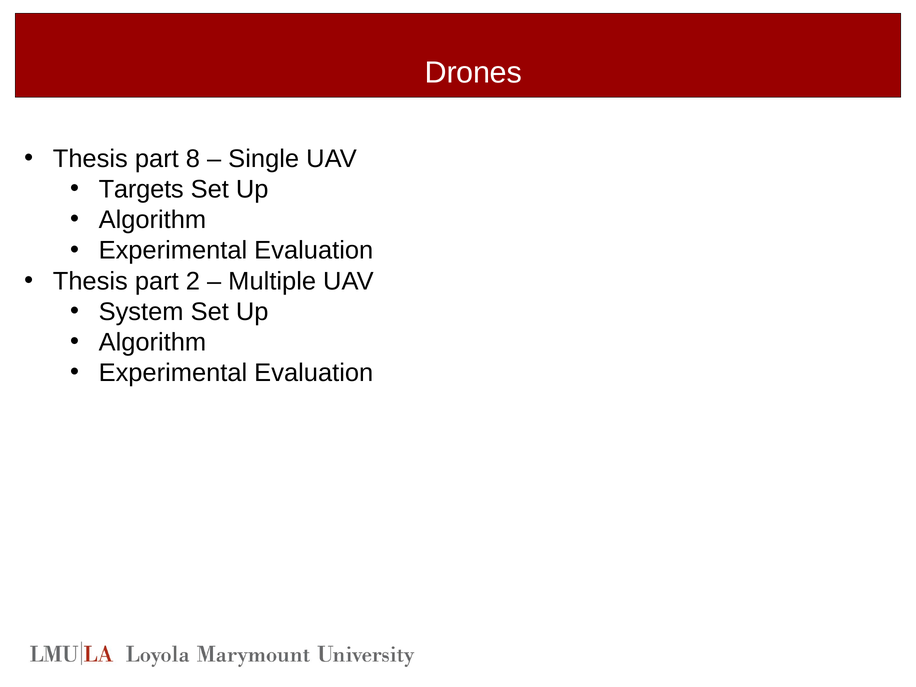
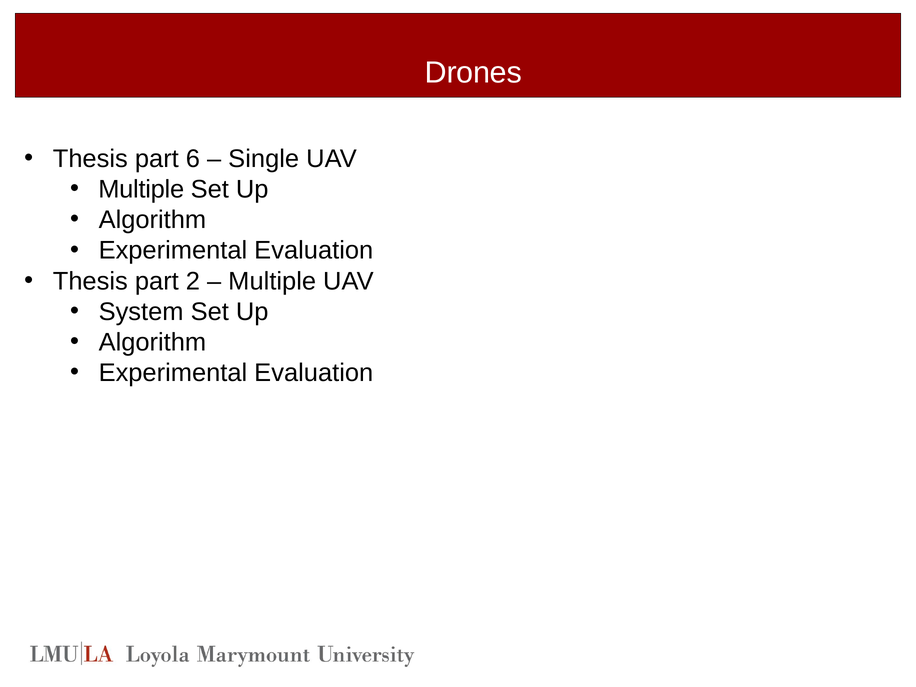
8: 8 -> 6 (193, 159)
Targets: Targets -> Multiple (141, 189)
